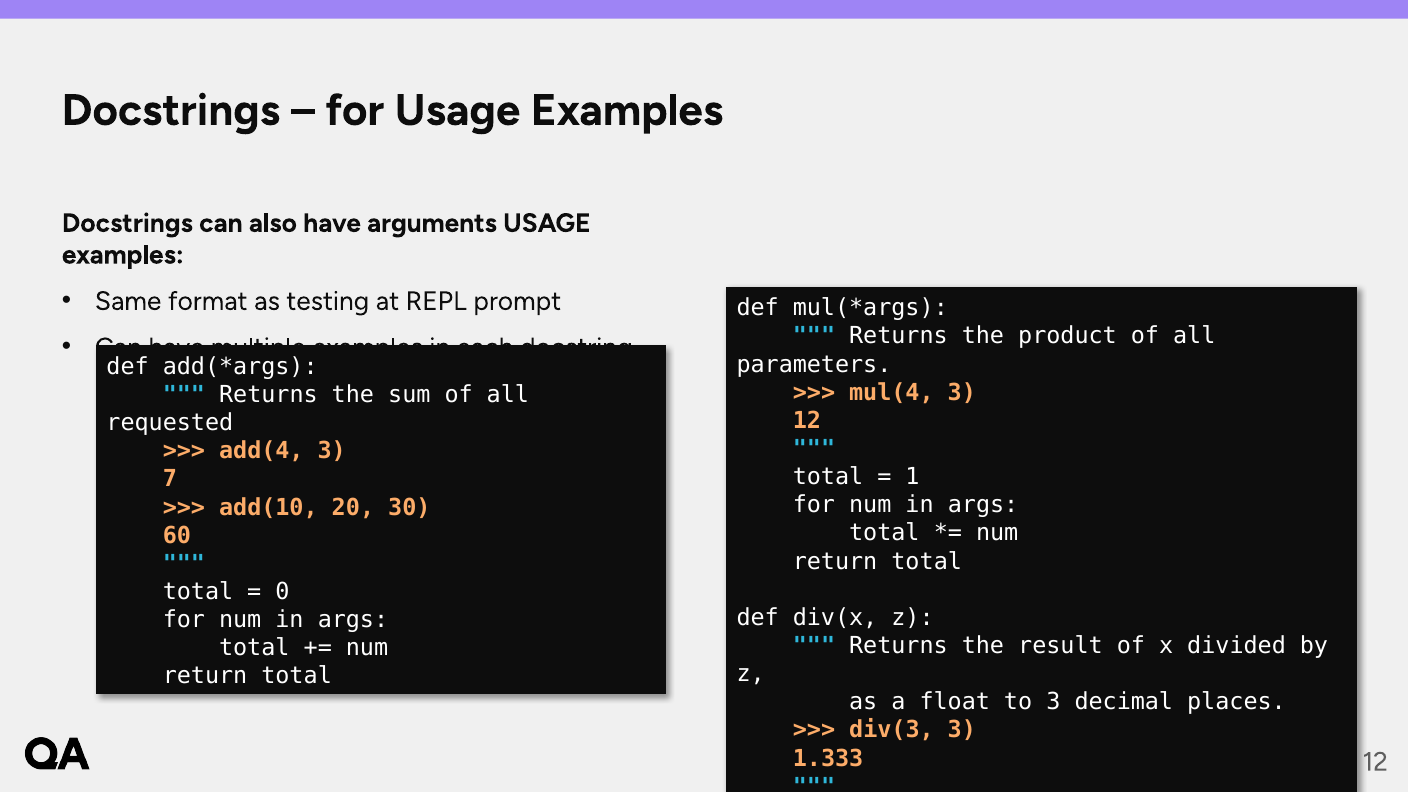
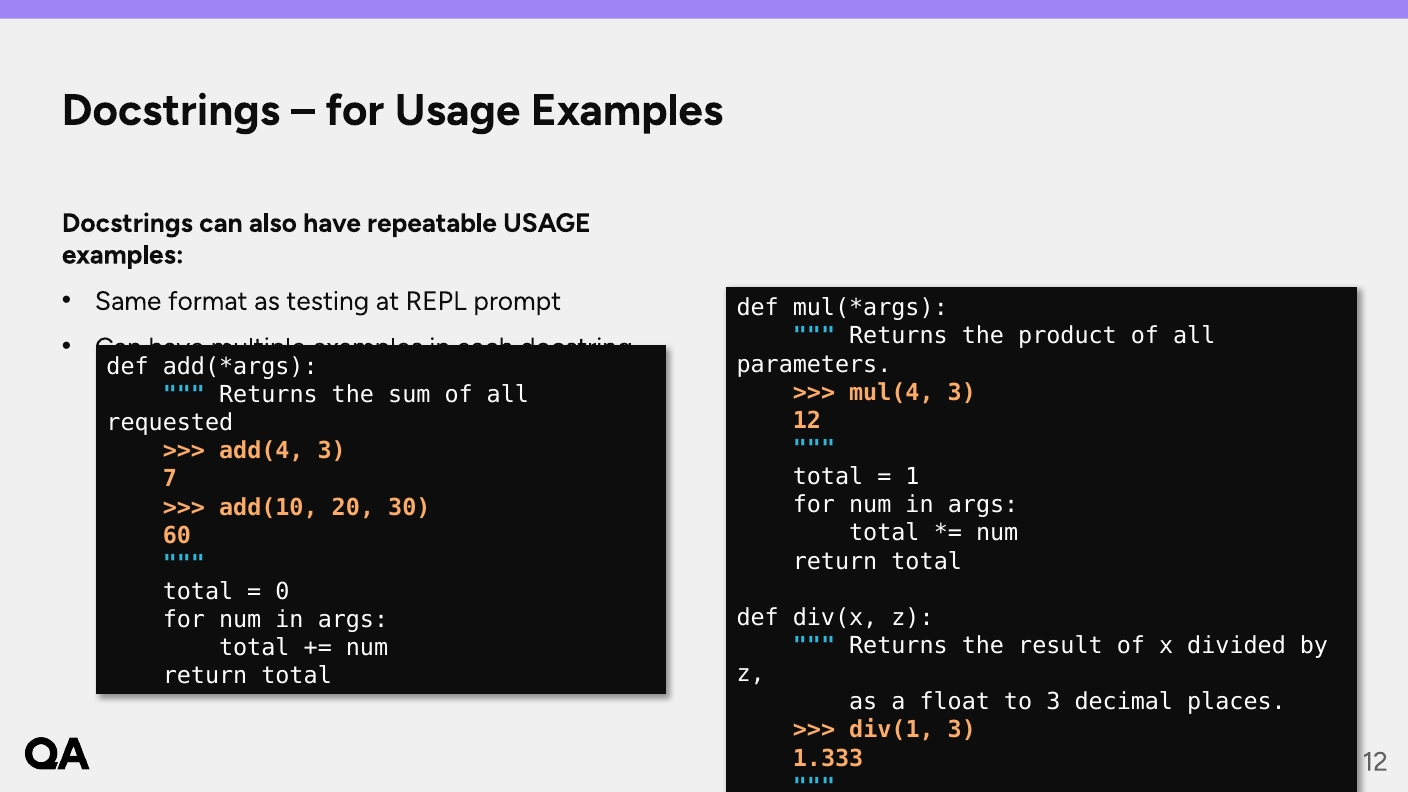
arguments: arguments -> repeatable (432, 223)
div(3: div(3 -> div(1 (891, 730)
